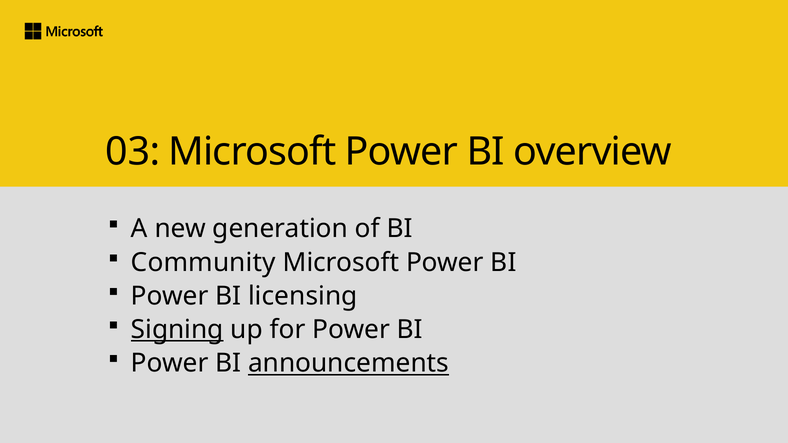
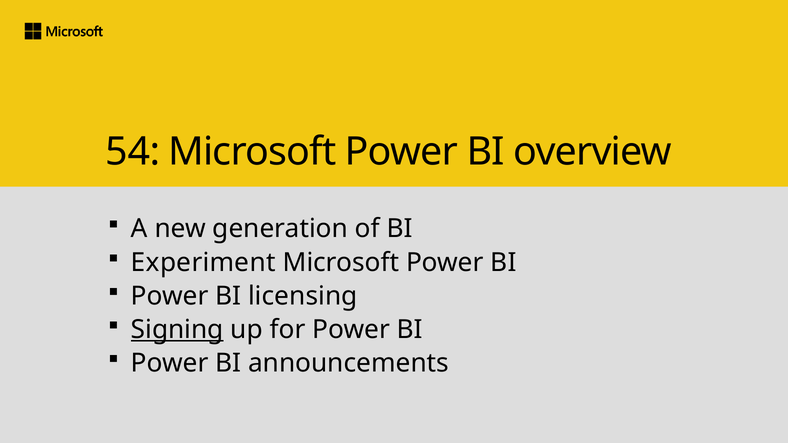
03: 03 -> 54 (133, 152)
Community: Community -> Experiment (203, 263)
announcements underline: present -> none (348, 363)
